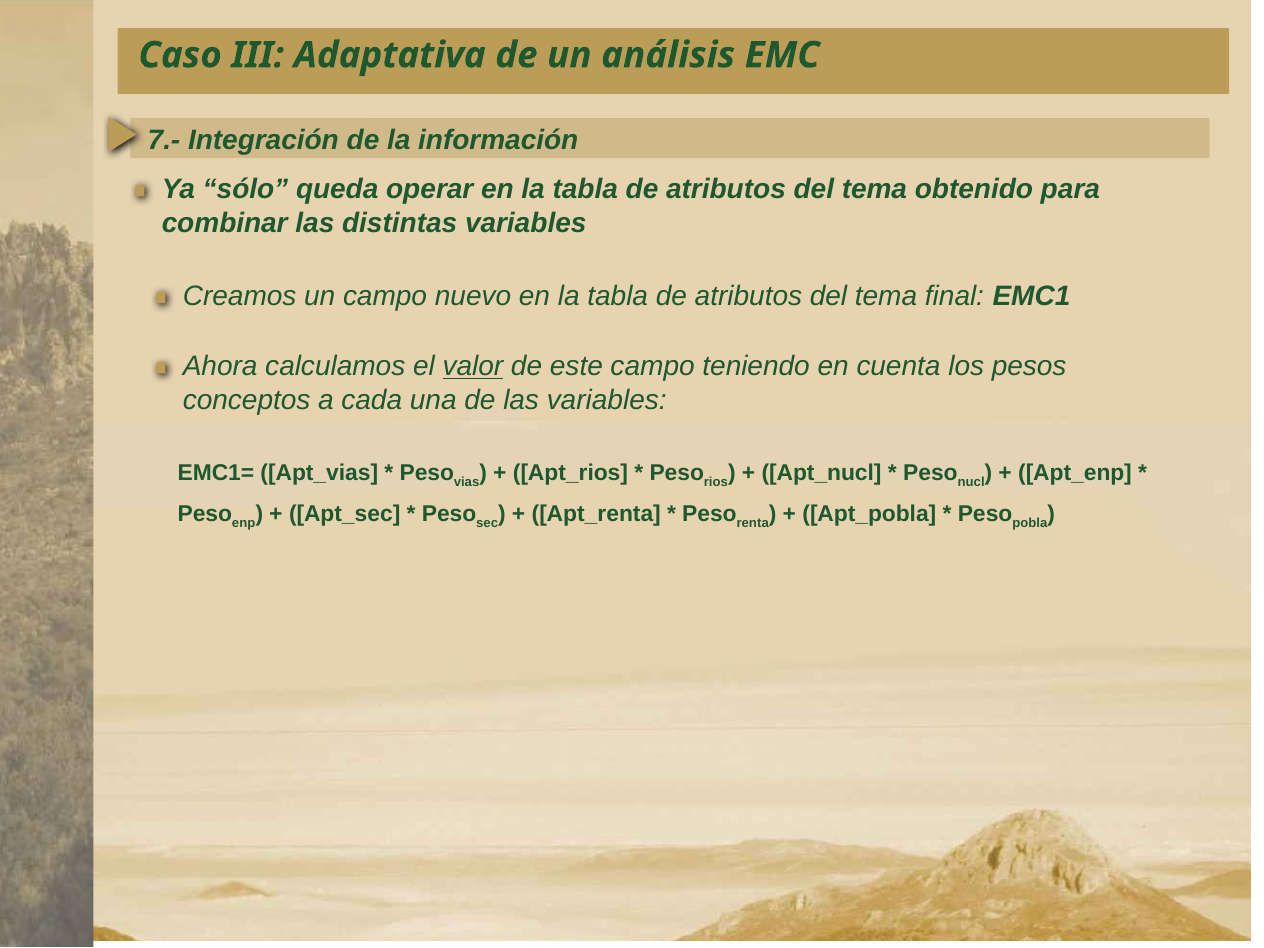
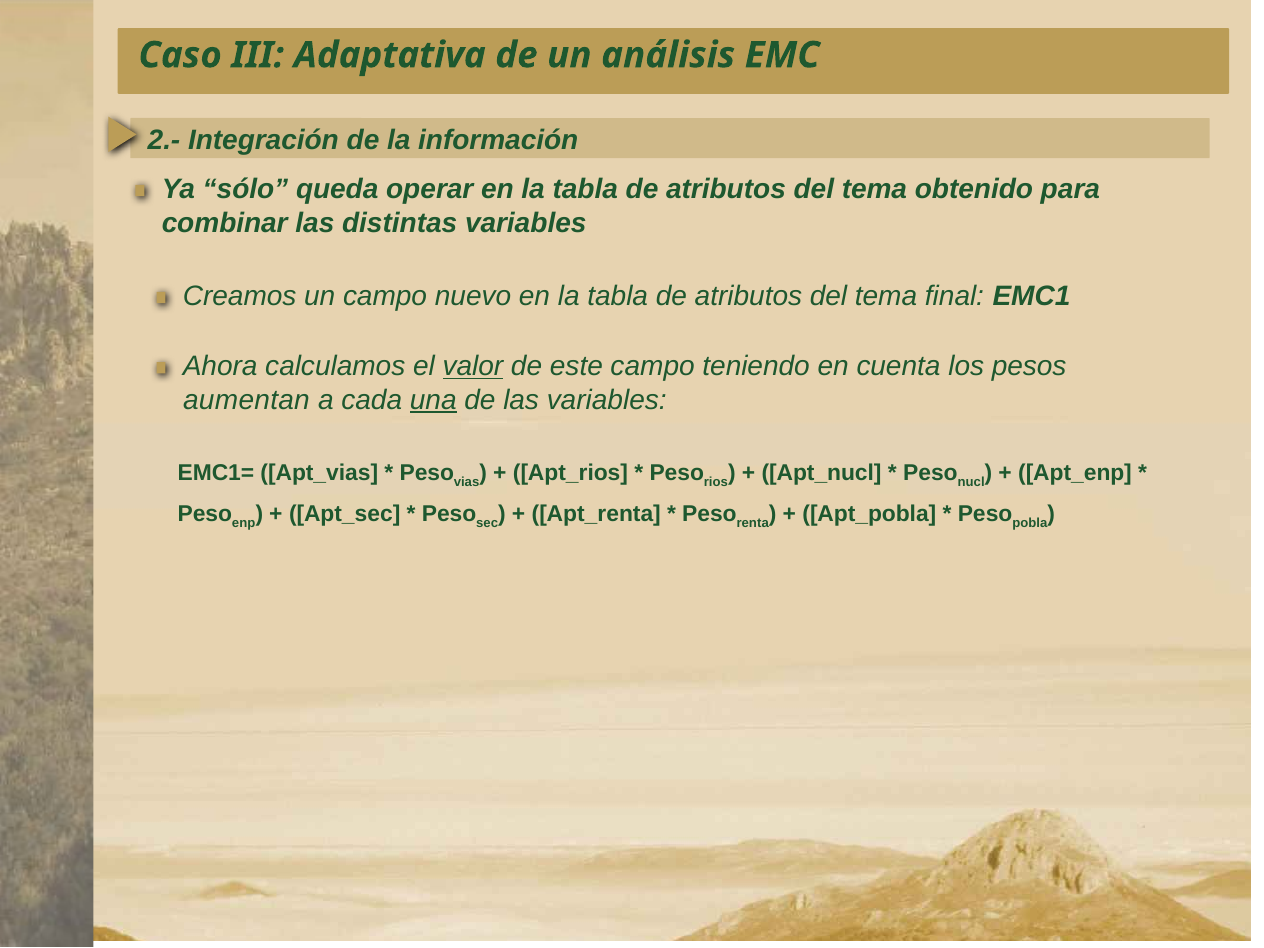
7.-: 7.- -> 2.- (164, 140)
conceptos: conceptos -> aumentan (246, 400)
una underline: none -> present (433, 400)
